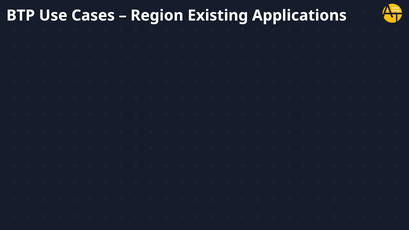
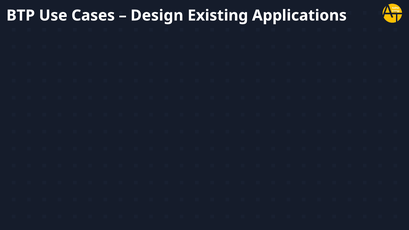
Region: Region -> Design (157, 15)
